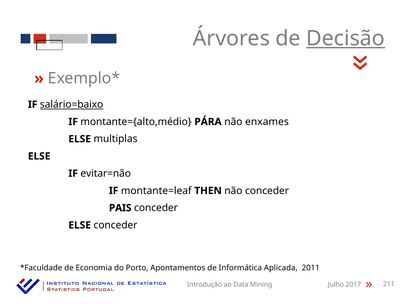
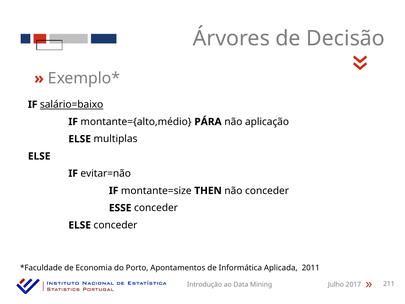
Decisão underline: present -> none (346, 38)
enxames: enxames -> aplicação (267, 122)
montante=leaf: montante=leaf -> montante=size (156, 191)
PAIS: PAIS -> ESSE (120, 208)
